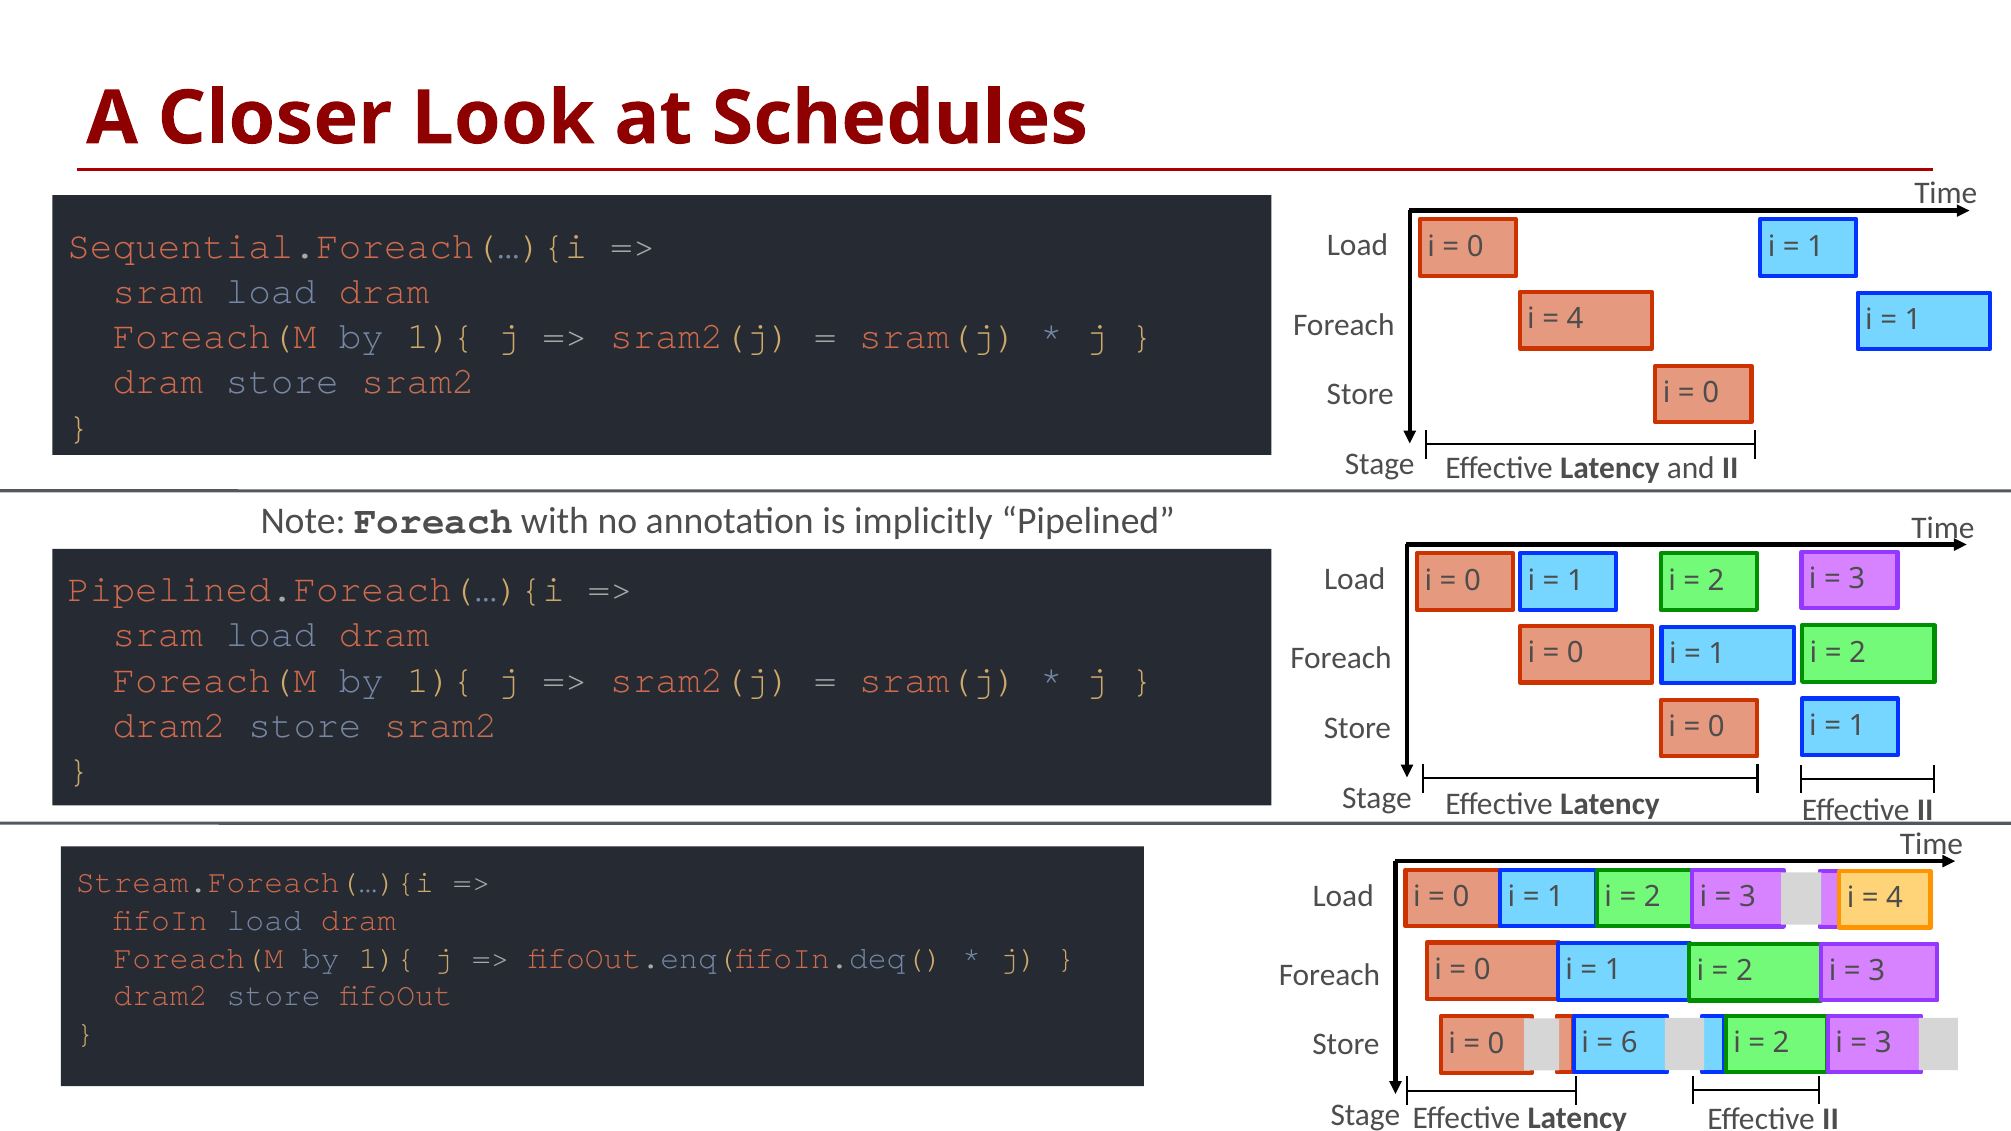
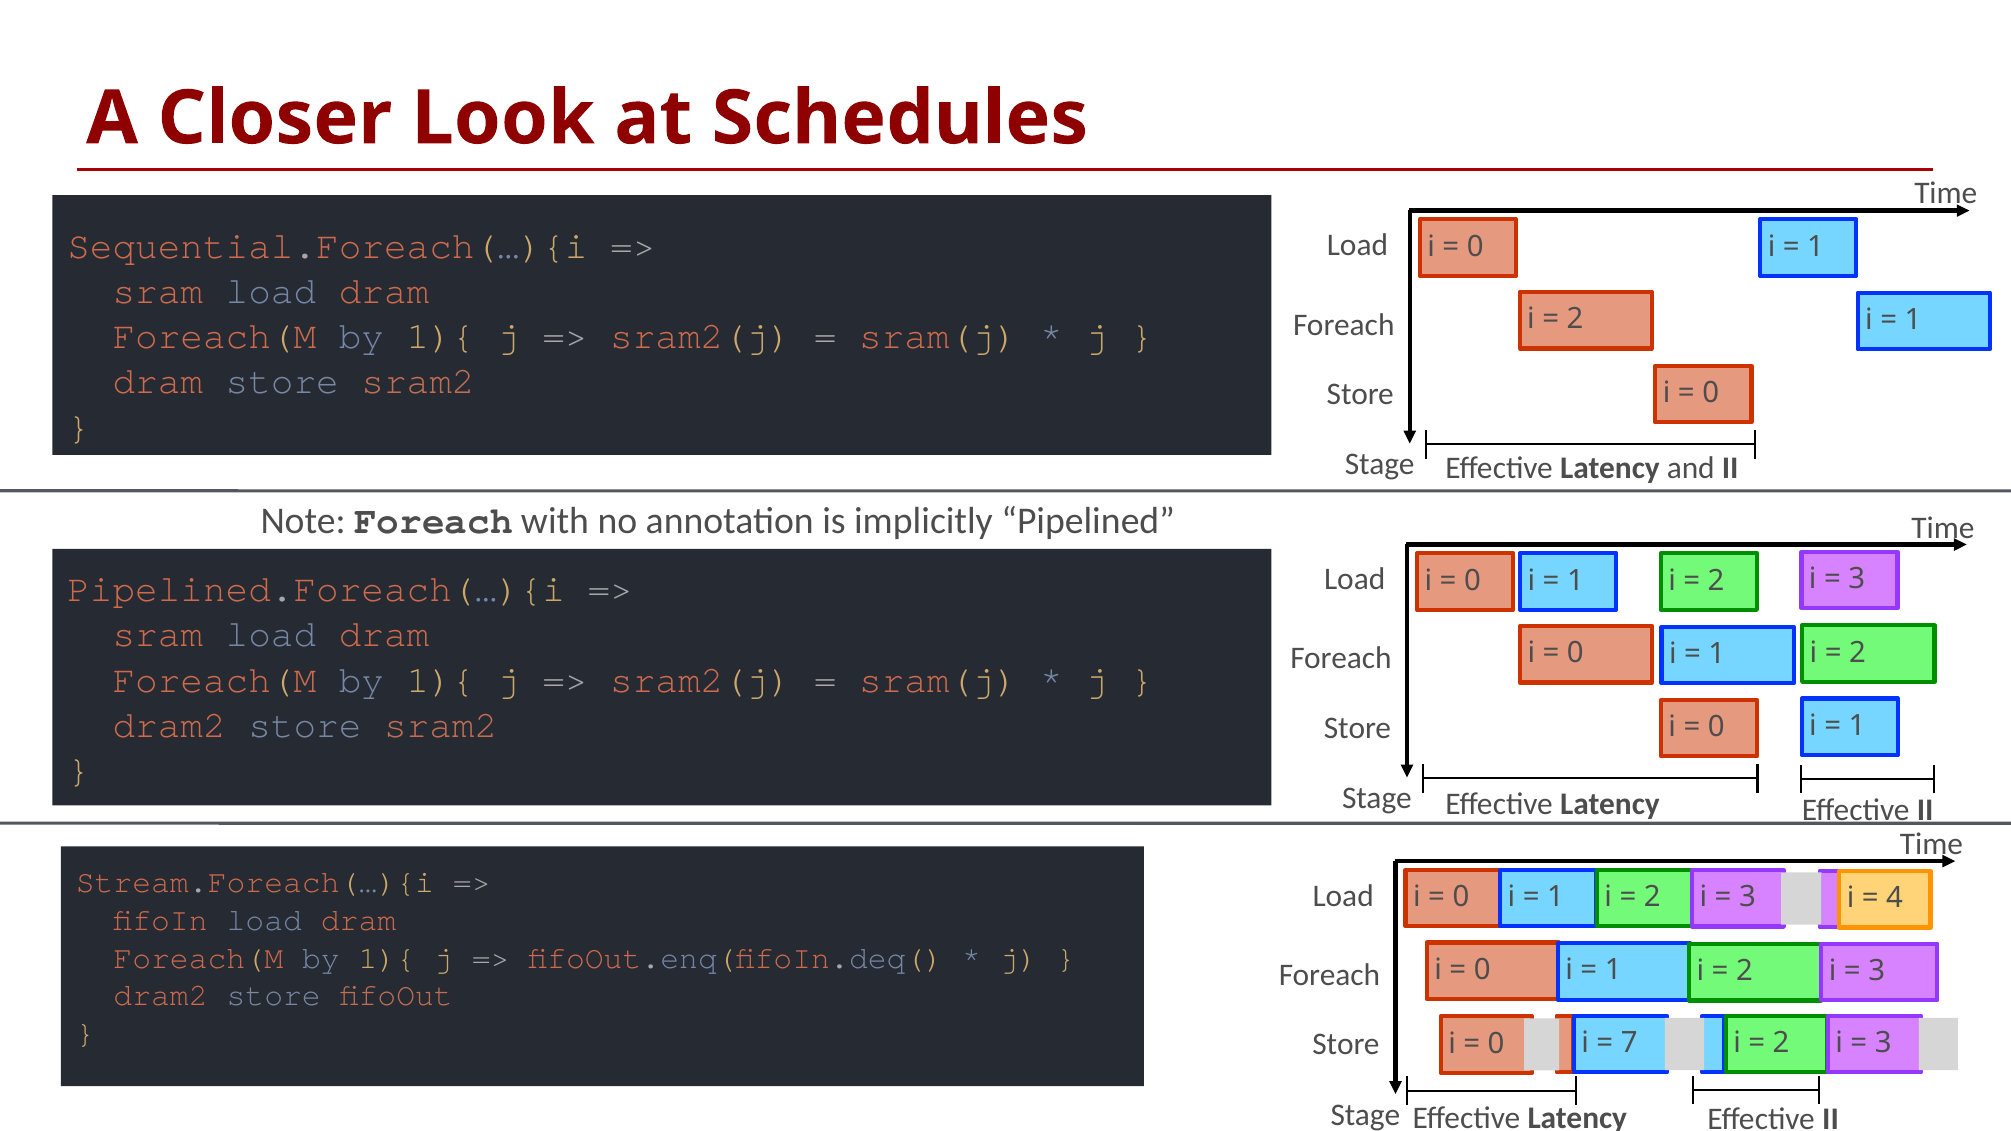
4: 4 -> 2 (1575, 319)
6: 6 -> 7 (1629, 1043)
